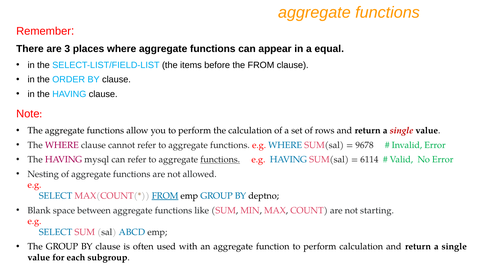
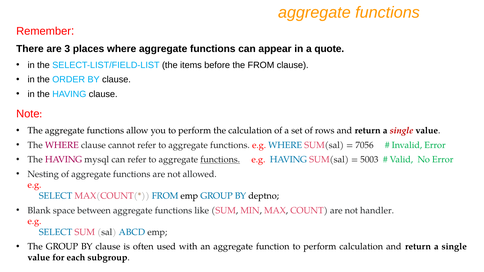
equal: equal -> quote (329, 49)
9678: 9678 -> 7056 (364, 145)
6114: 6114 -> 5003 (369, 160)
FROM underline: present -> none (165, 196)
starting: starting -> handler (377, 211)
